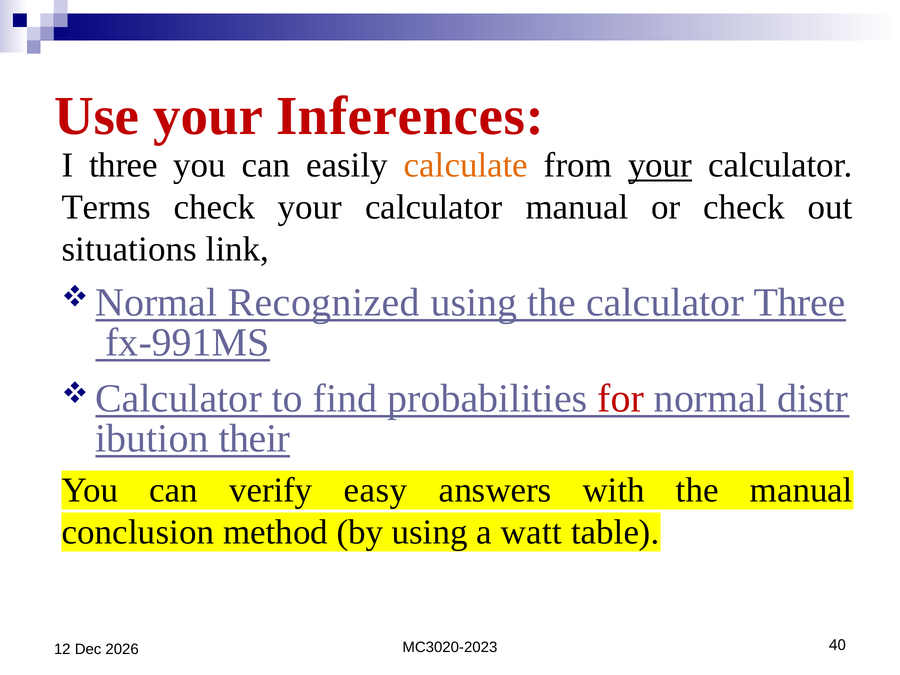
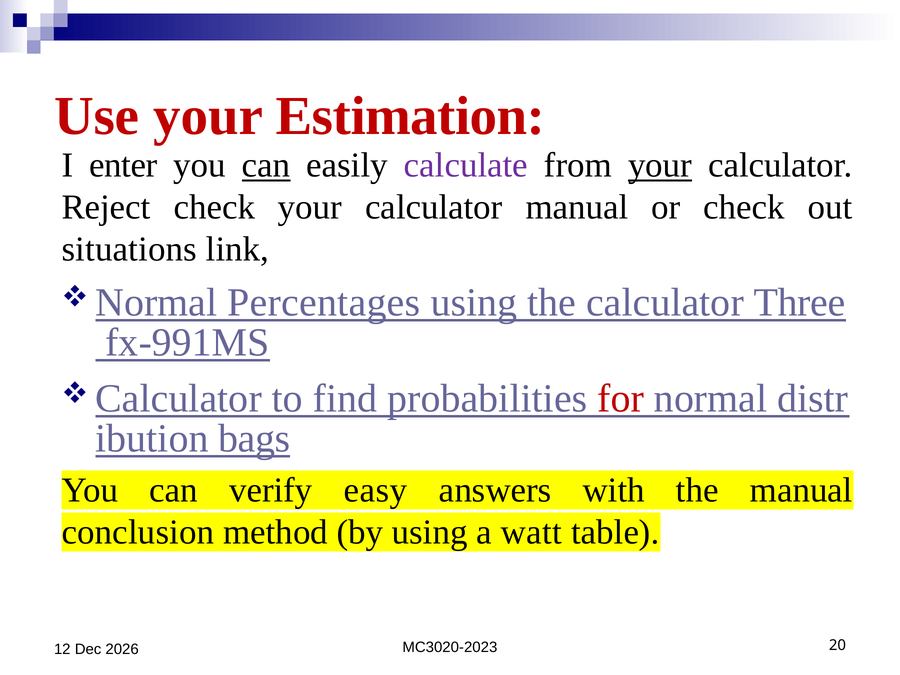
Inferences: Inferences -> Estimation (410, 116)
I three: three -> enter (123, 165)
can underline: none -> present (266, 165)
calculate colour: orange -> purple (466, 165)
Terms: Terms -> Reject (106, 207)
Recognized: Recognized -> Percentages (324, 303)
their: their -> bags (254, 439)
40: 40 -> 20 (837, 645)
